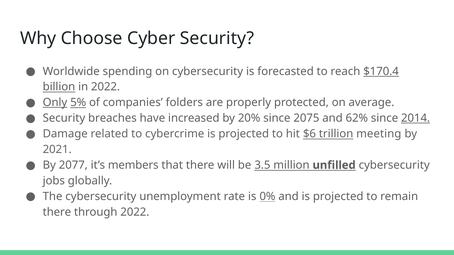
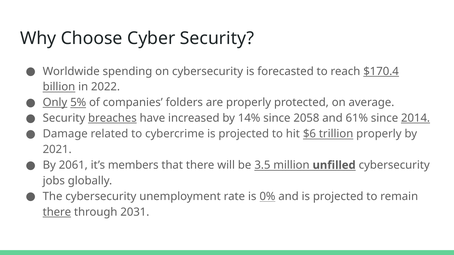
breaches underline: none -> present (112, 118)
20%: 20% -> 14% (249, 118)
2075: 2075 -> 2058 (306, 118)
62%: 62% -> 61% (357, 118)
trillion meeting: meeting -> properly (379, 134)
2077: 2077 -> 2061 (73, 165)
there underline: none -> present (57, 212)
through 2022: 2022 -> 2031 (135, 212)
